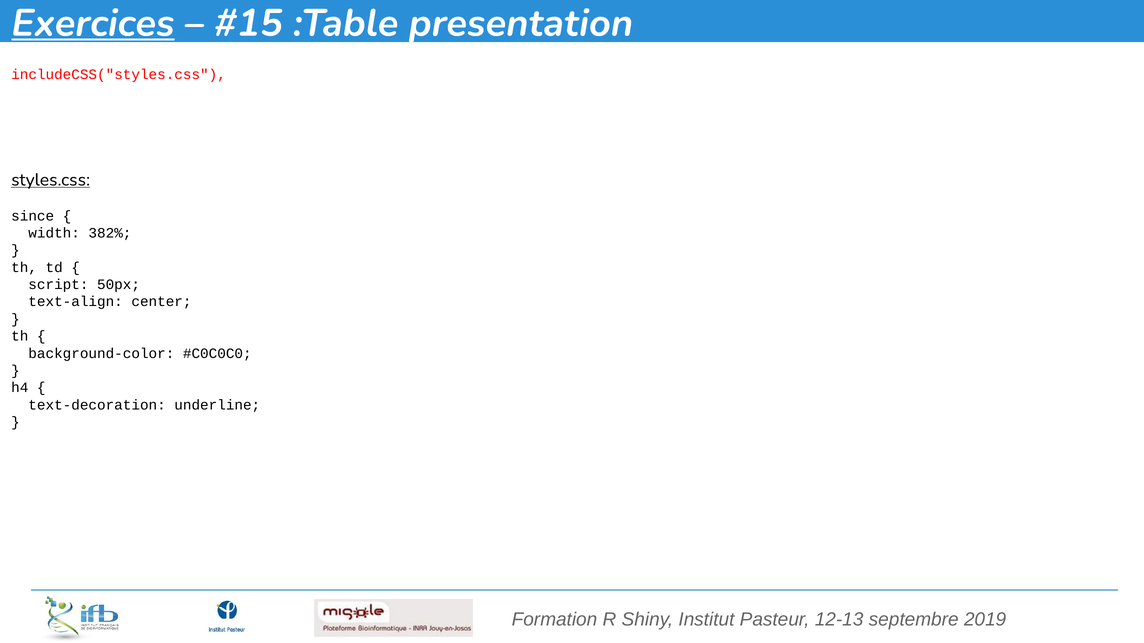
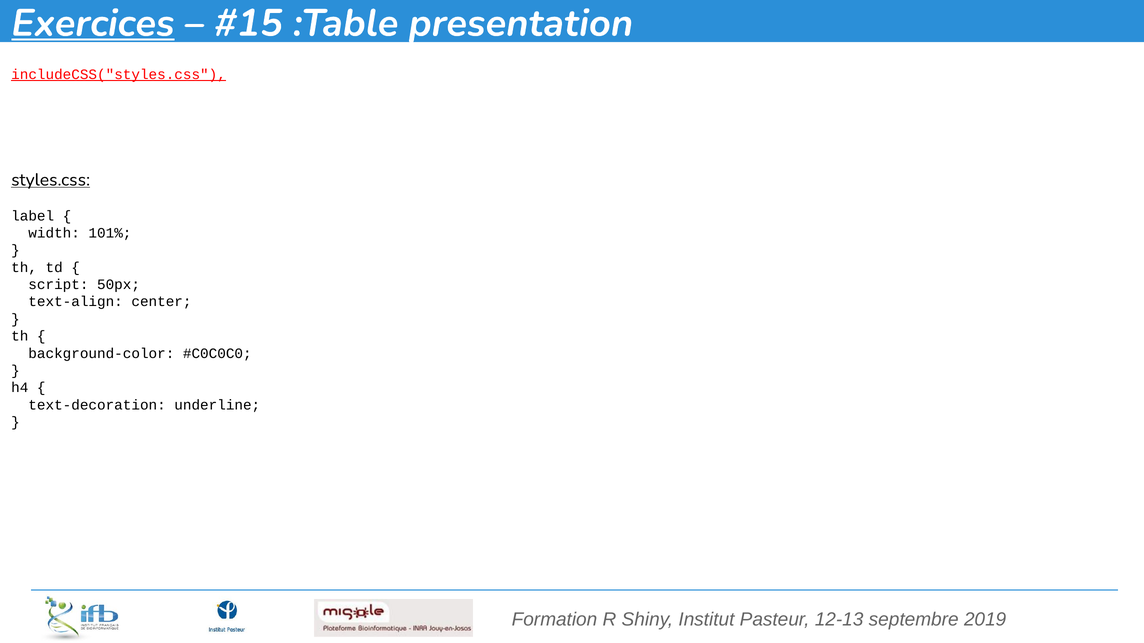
includeCSS("styles.css underline: none -> present (119, 75)
since: since -> label (33, 216)
382%: 382% -> 101% (110, 233)
